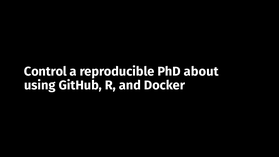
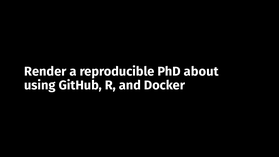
Control: Control -> Render (45, 71)
